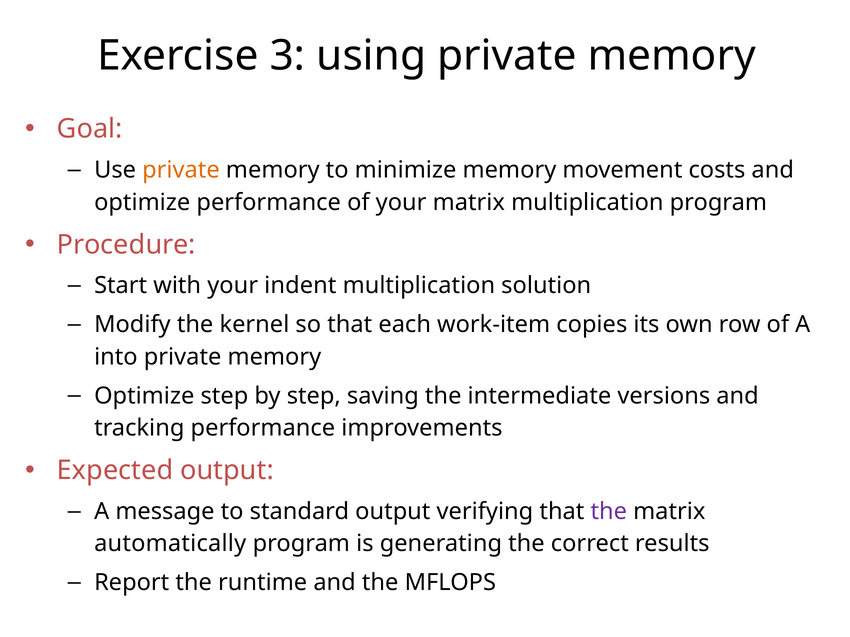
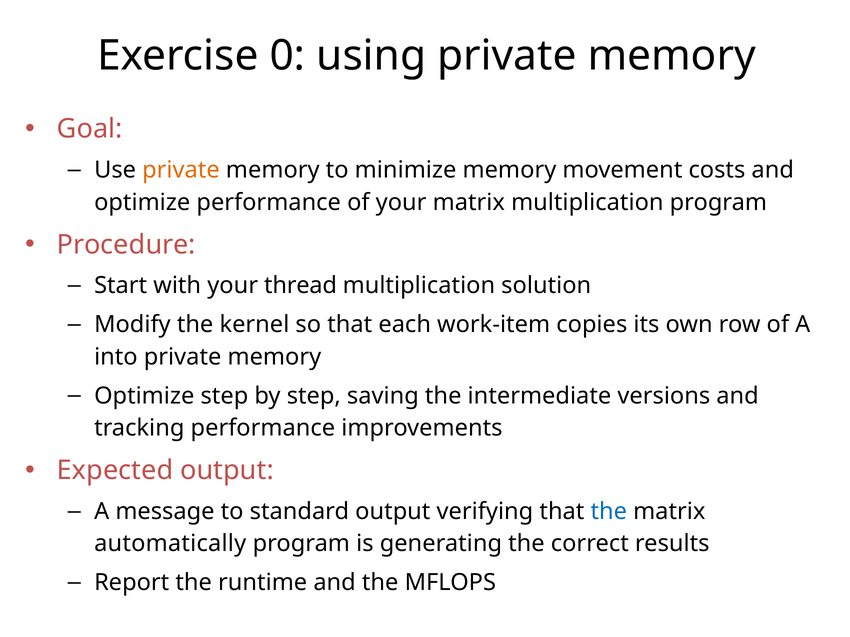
3: 3 -> 0 (287, 56)
indent: indent -> thread (301, 286)
the colour: purple -> blue (609, 512)
